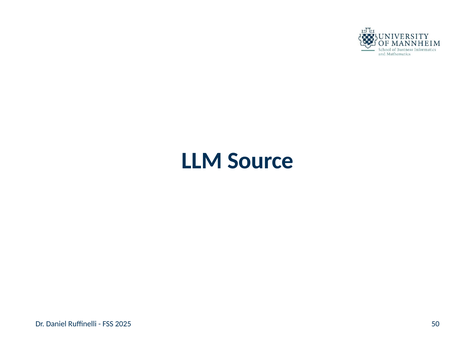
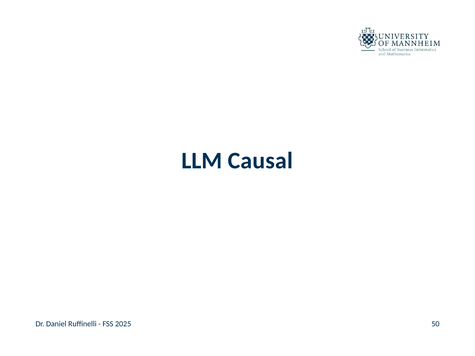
Source: Source -> Causal (260, 161)
